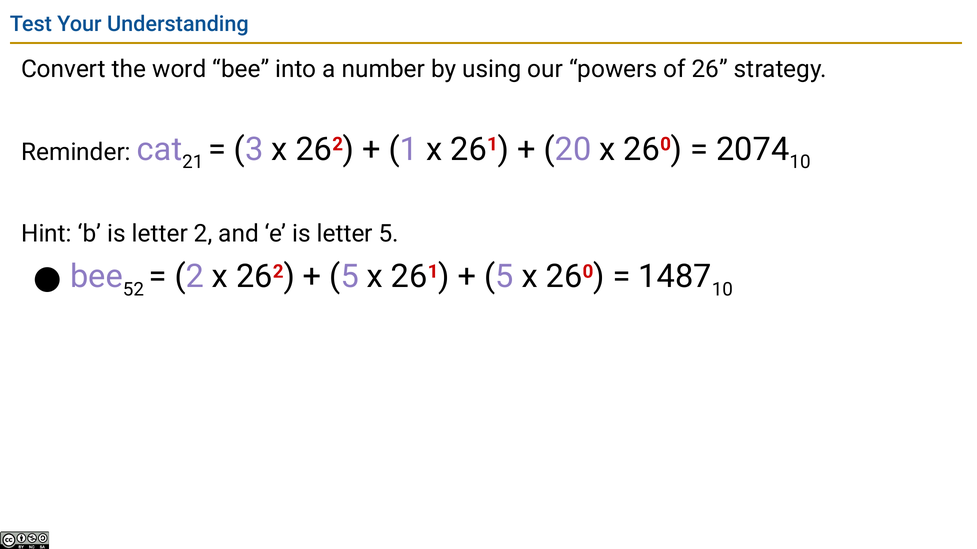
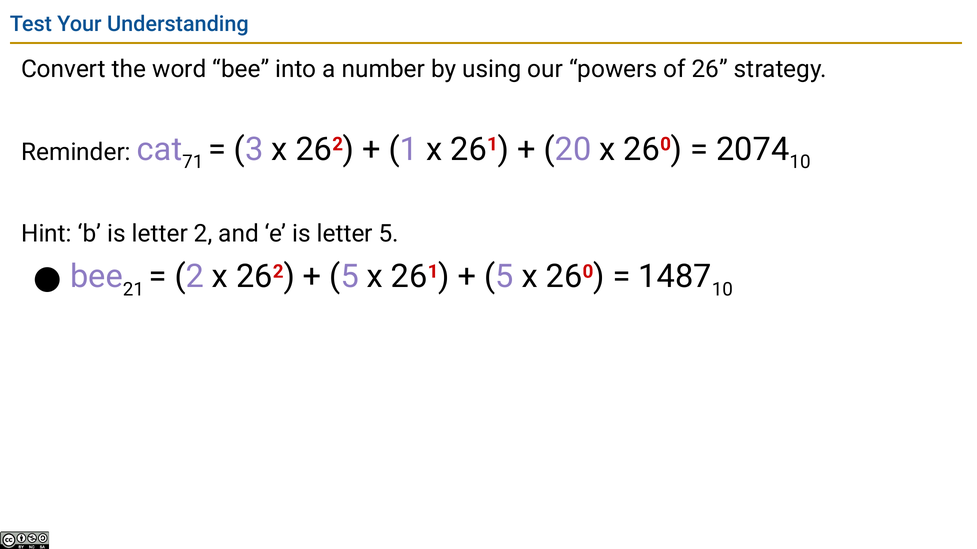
21: 21 -> 71 (193, 162)
52: 52 -> 21 (133, 290)
